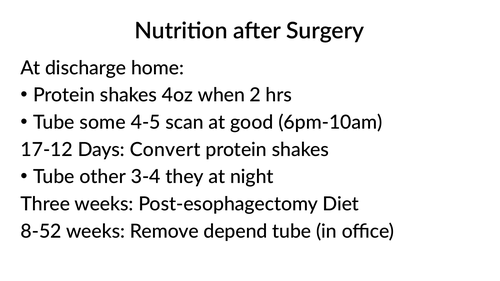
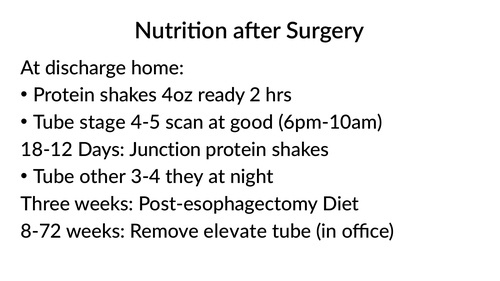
when: when -> ready (221, 95)
some: some -> stage (103, 123)
17-12: 17-12 -> 18-12 (47, 150)
Convert: Convert -> Junction (165, 150)
8-52: 8-52 -> 8-72 (41, 232)
depend: depend -> elevate (235, 232)
